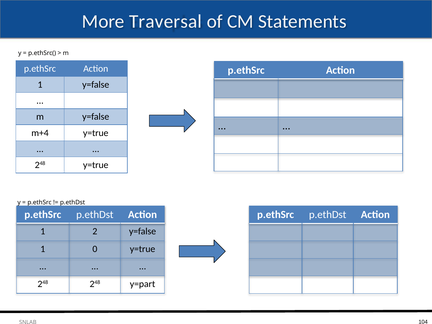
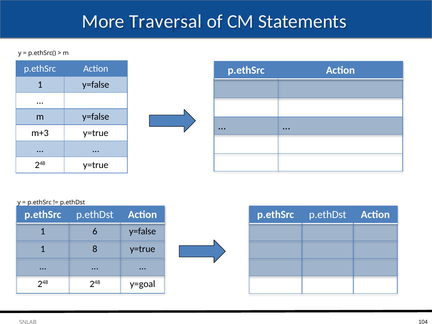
m+4: m+4 -> m+3 (40, 133)
2: 2 -> 6 (95, 231)
0: 0 -> 8 (95, 249)
y=part: y=part -> y=goal (143, 284)
